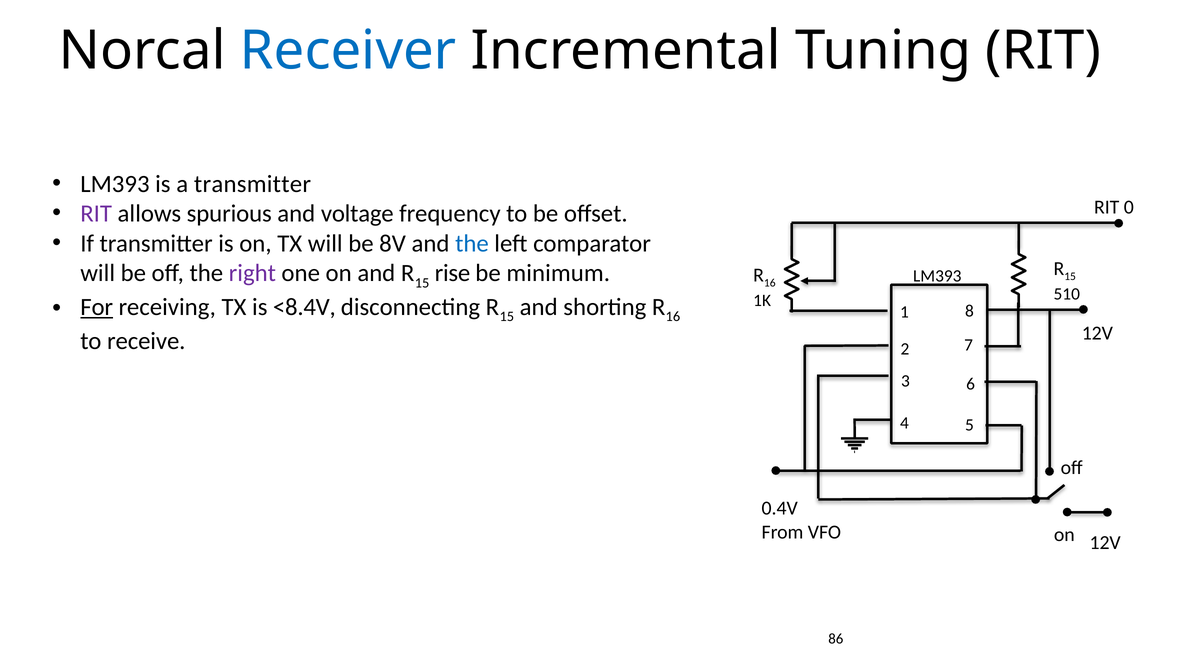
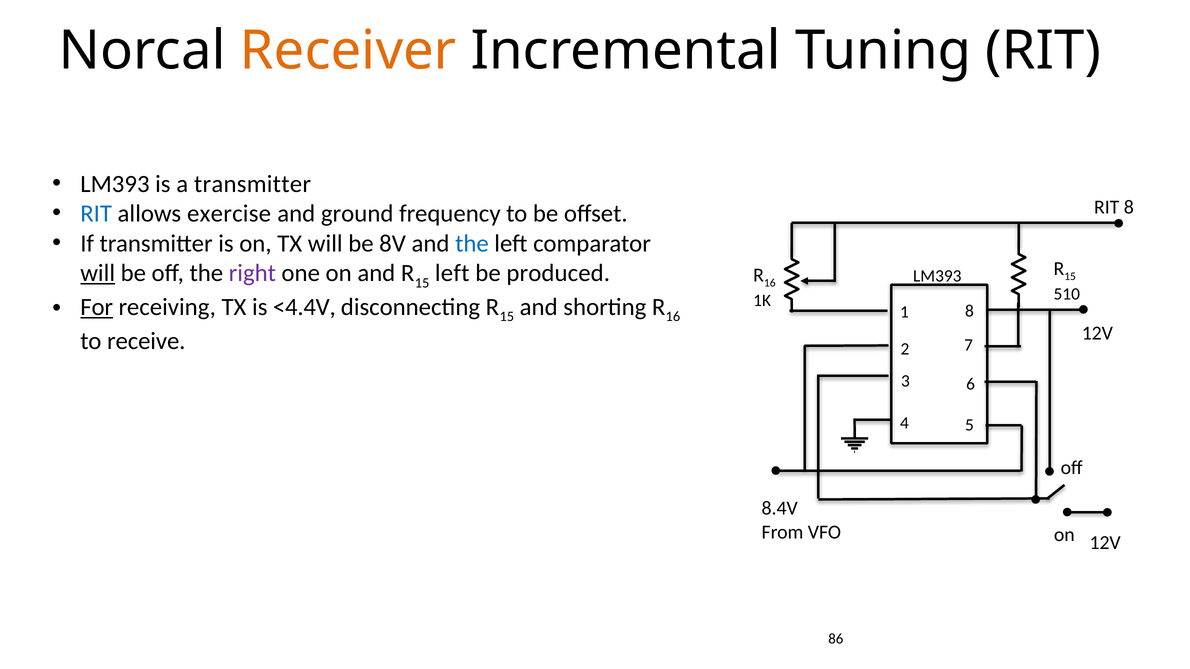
Receiver colour: blue -> orange (348, 51)
RIT 0: 0 -> 8 (1129, 207)
RIT colour: purple -> blue (96, 214)
spurious: spurious -> exercise (229, 214)
voltage: voltage -> ground (357, 214)
will underline: none -> present (98, 273)
rise: rise -> left (452, 273)
minimum: minimum -> produced (558, 273)
<8.4V: <8.4V -> <4.4V (304, 307)
0.4V: 0.4V -> 8.4V (780, 508)
